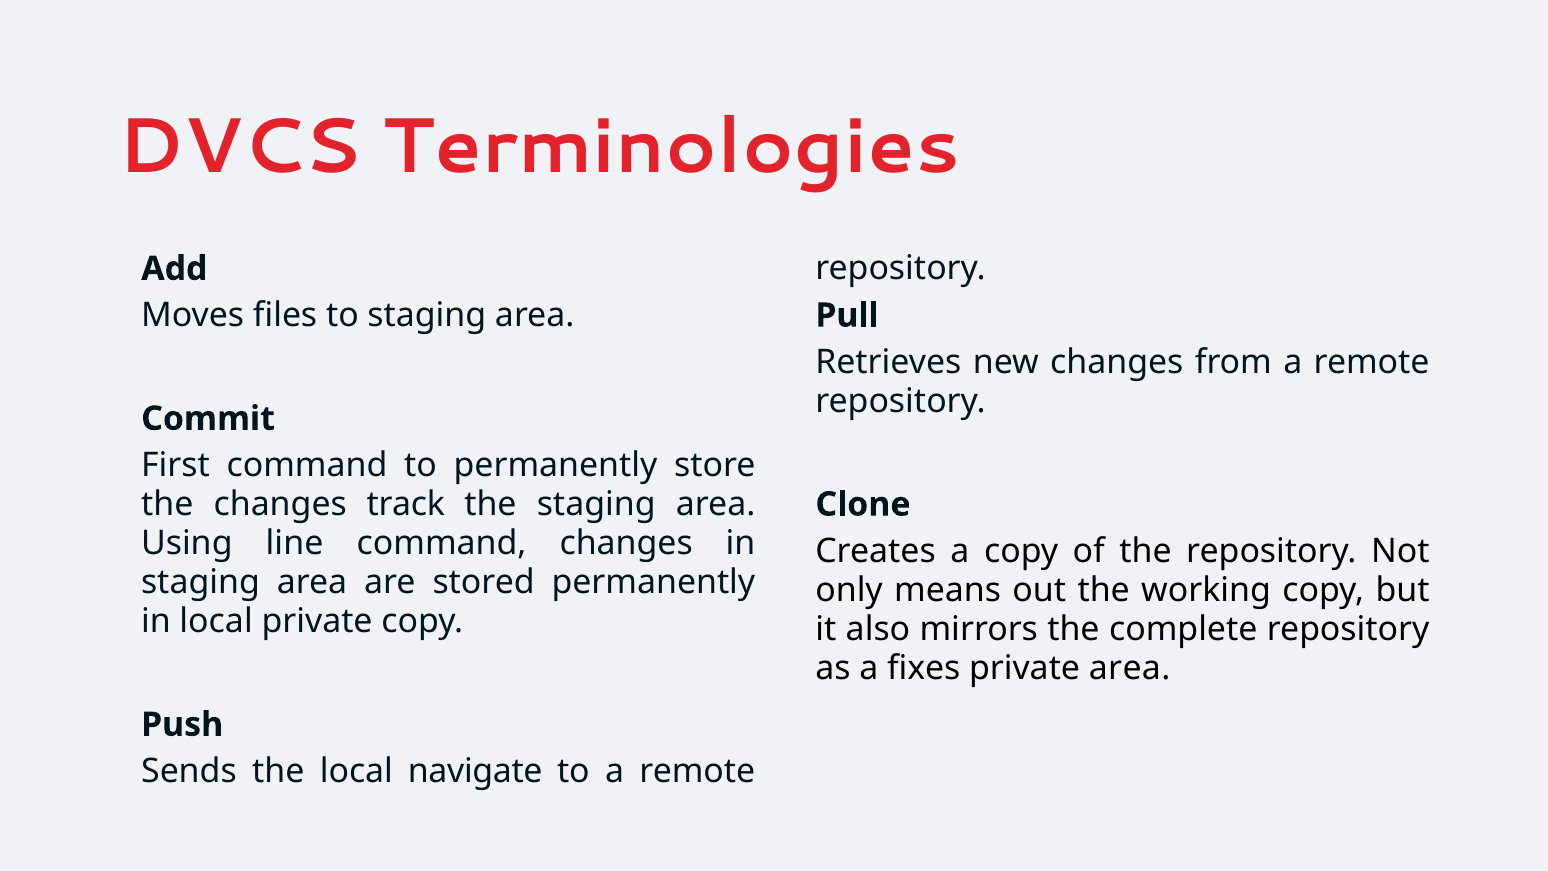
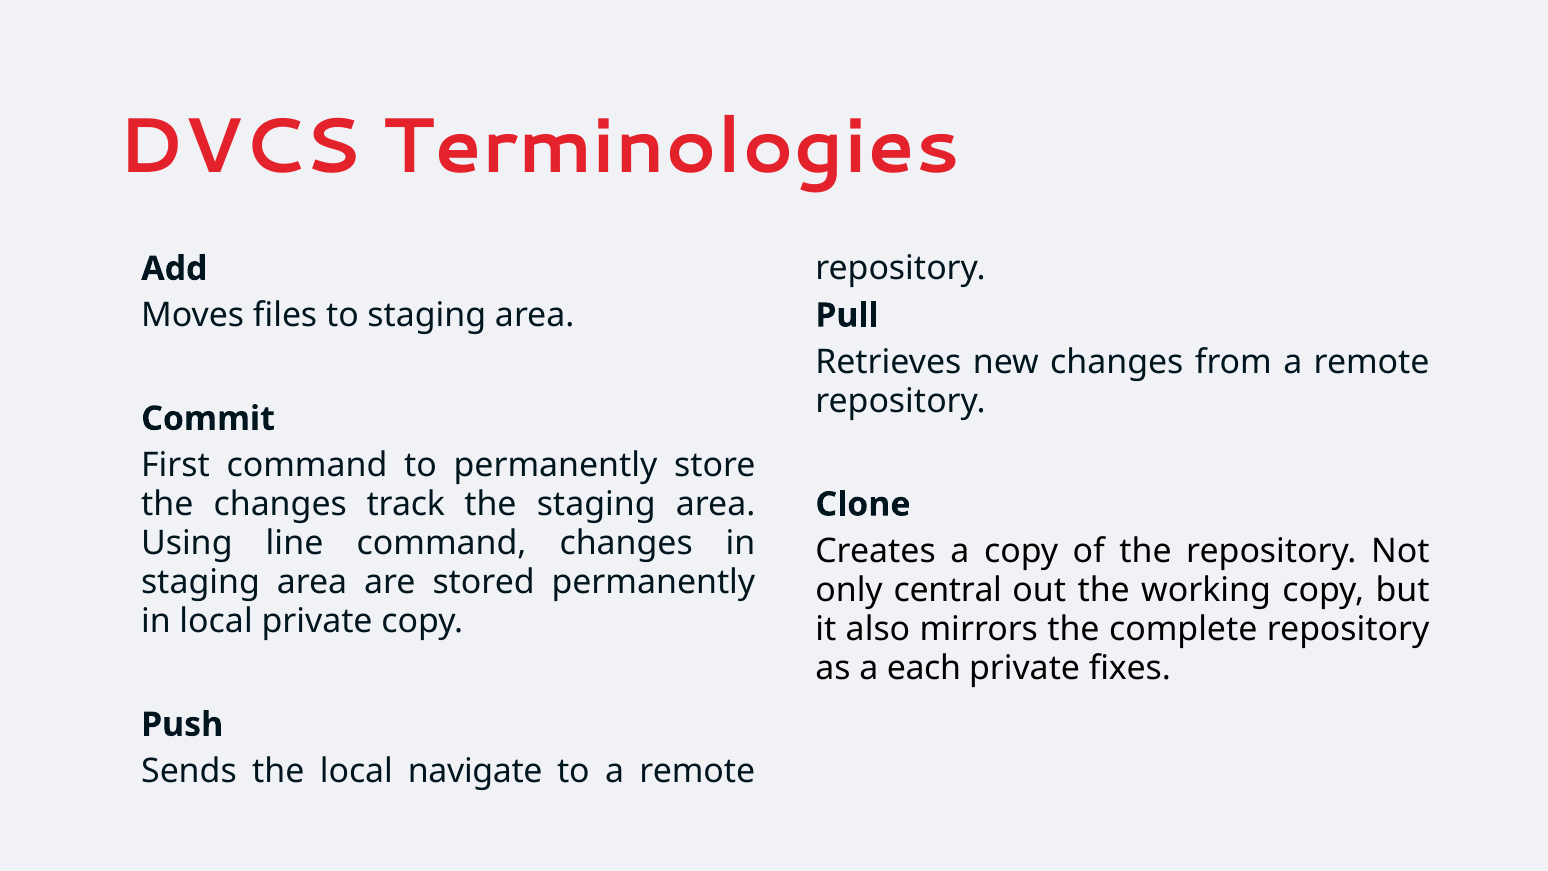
means: means -> central (948, 590)
fixes: fixes -> each (924, 668)
private area: area -> fixes (1130, 668)
